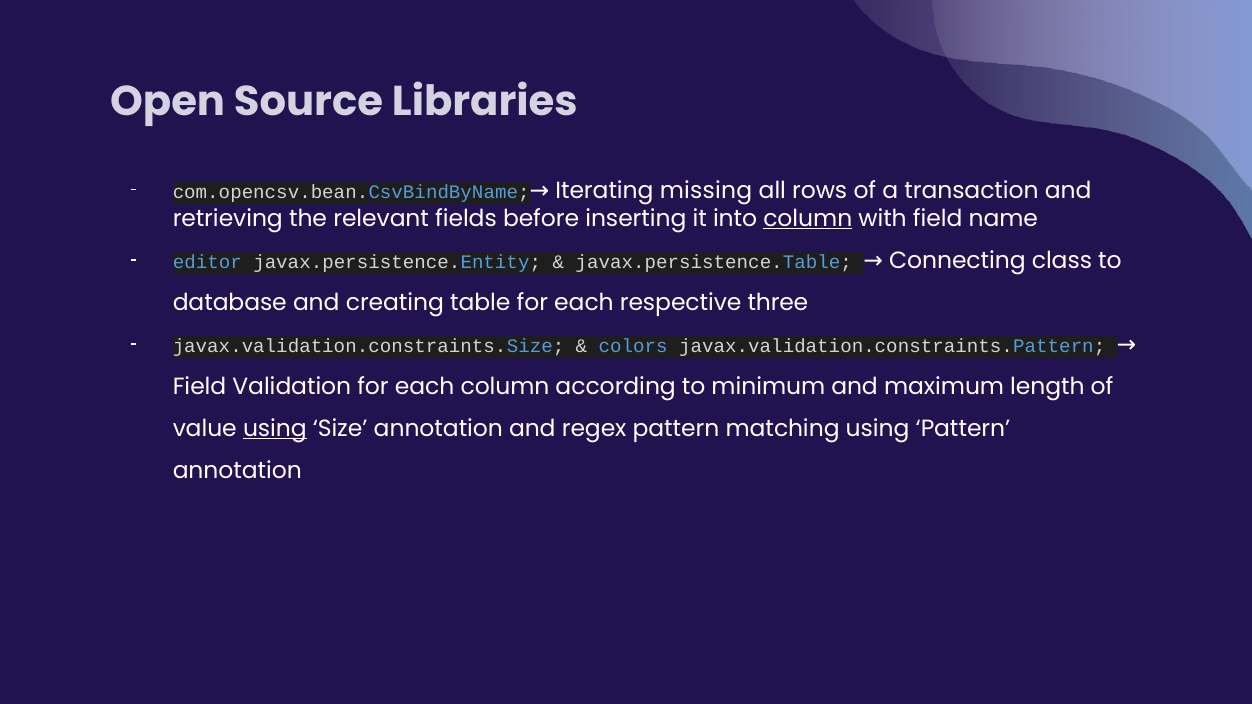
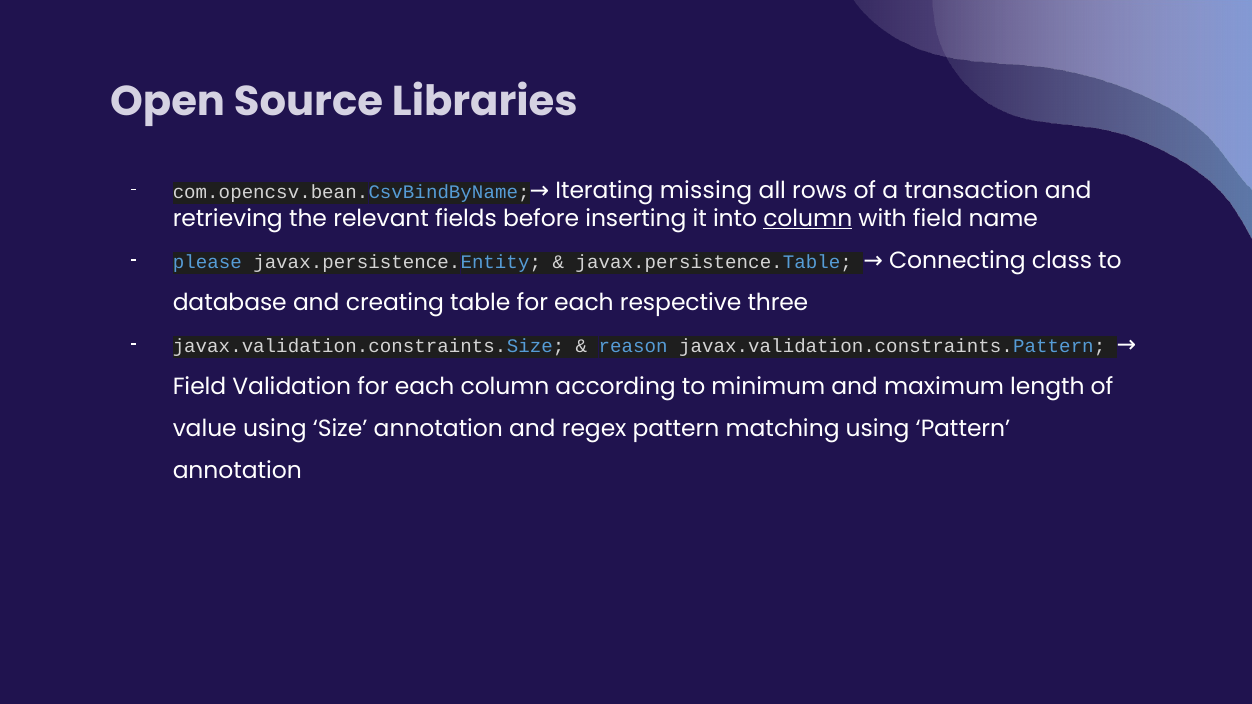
editor: editor -> please (207, 262)
colors: colors -> reason (633, 346)
using underline: present -> none (275, 429)
